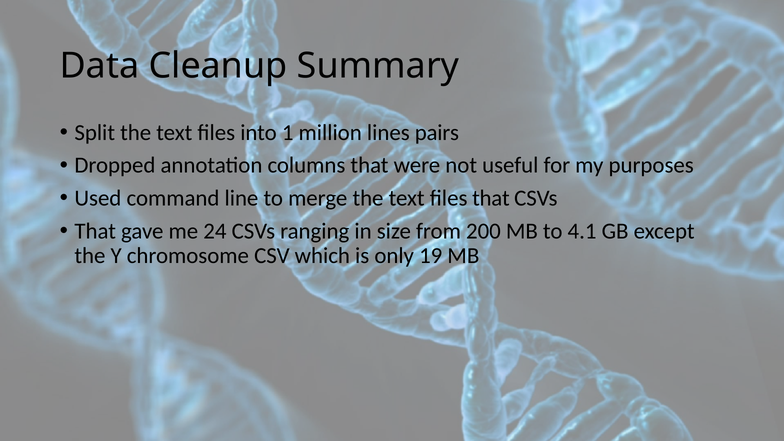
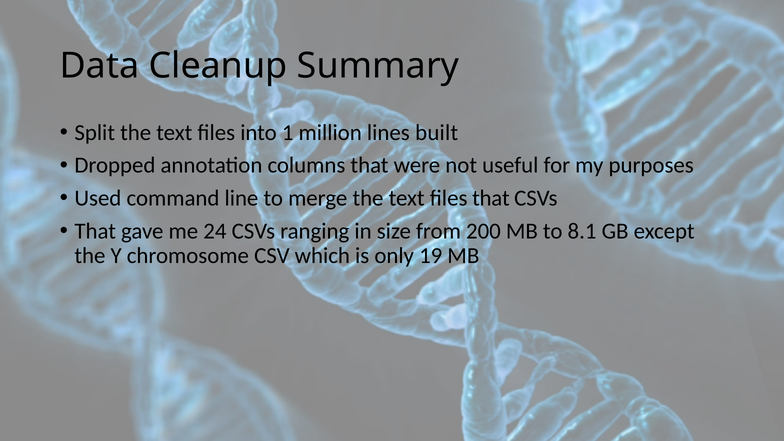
pairs: pairs -> built (437, 133)
4.1: 4.1 -> 8.1 (582, 231)
